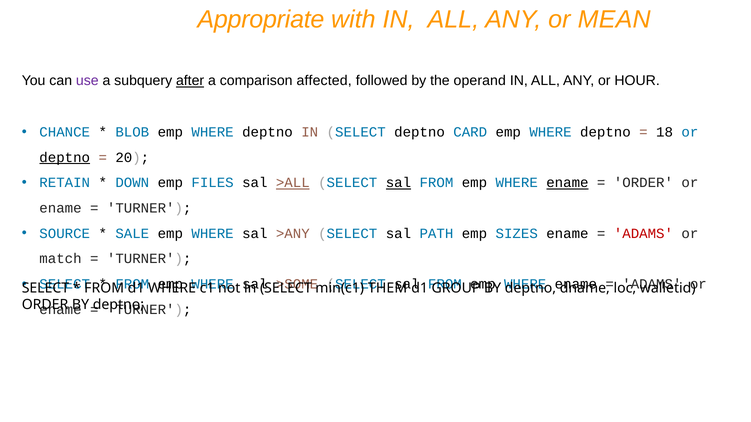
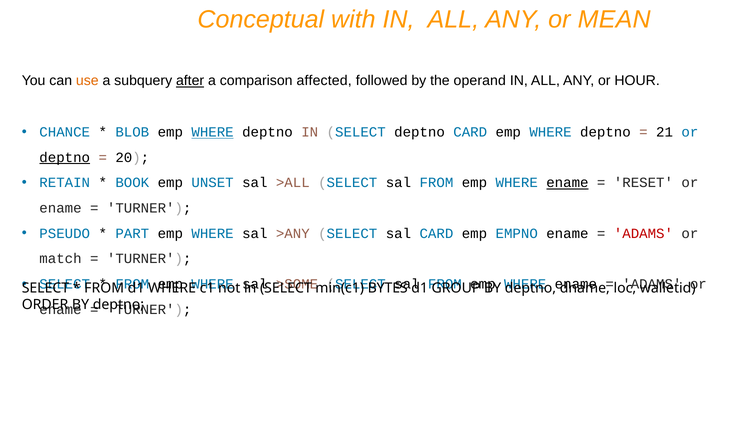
Appropriate: Appropriate -> Conceptual (261, 20)
use colour: purple -> orange (87, 81)
WHERE underline: none -> present (213, 132)
18: 18 -> 21 (665, 132)
DOWN: DOWN -> BOOK (132, 183)
FILES: FILES -> UNSET (213, 183)
>ALL underline: present -> none (293, 183)
sal underline: present -> none (398, 183)
ORDER: ORDER -> RESET (643, 183)
SOURCE: SOURCE -> PSEUDO (65, 234)
SALE: SALE -> PART (132, 234)
sal PATH: PATH -> CARD (436, 234)
SIZES: SIZES -> EMPNO (517, 234)
THEM: THEM -> BYTES (388, 288)
